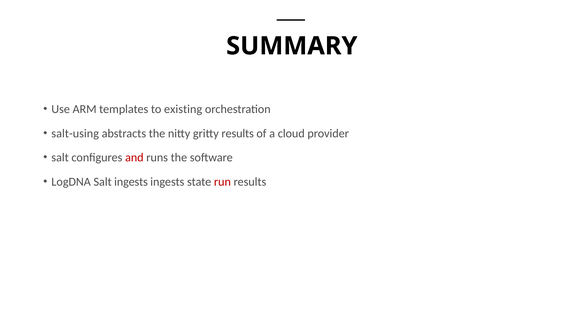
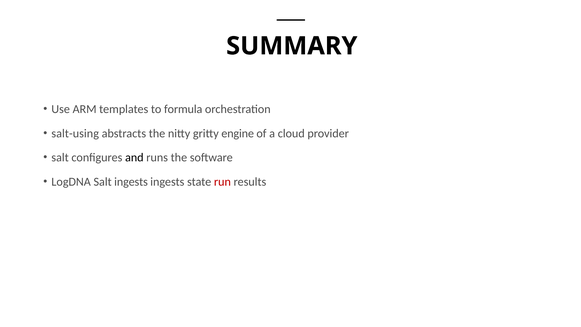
existing: existing -> formula (183, 109)
gritty results: results -> engine (238, 133)
and colour: red -> black (134, 158)
